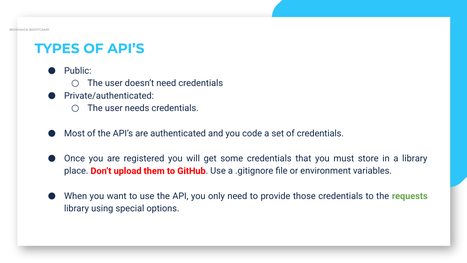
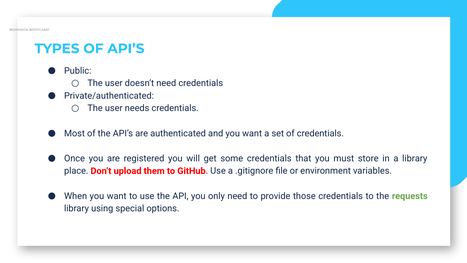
and you code: code -> want (252, 133)
